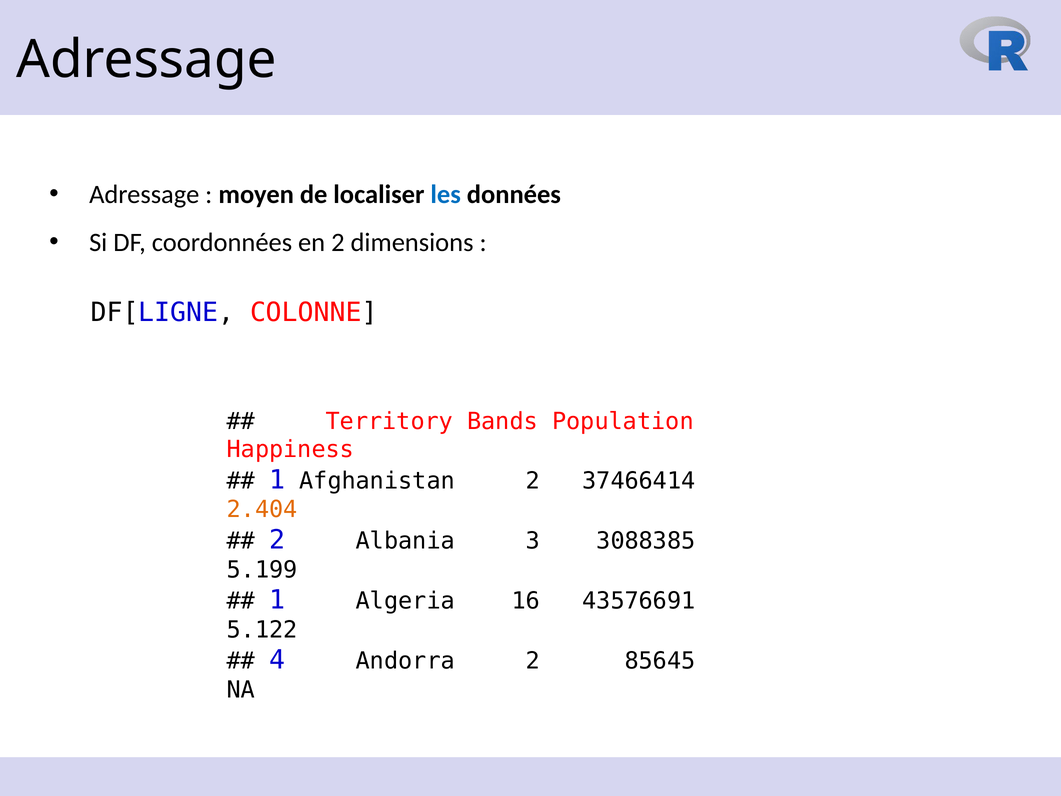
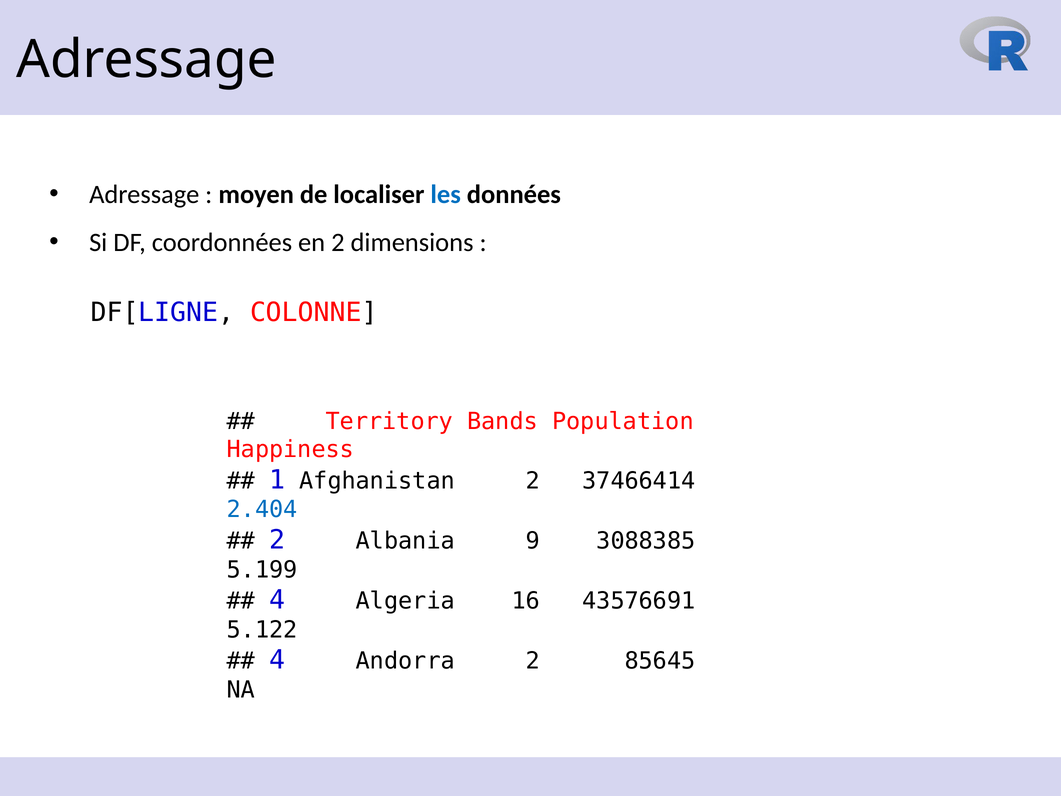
2.404 colour: orange -> blue (262, 509)
3: 3 -> 9 (533, 541)
1: 1 -> 4 (277, 600)
